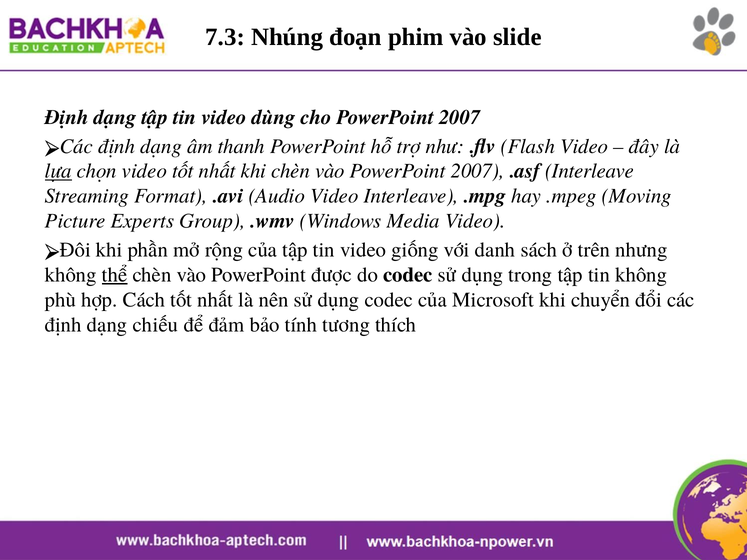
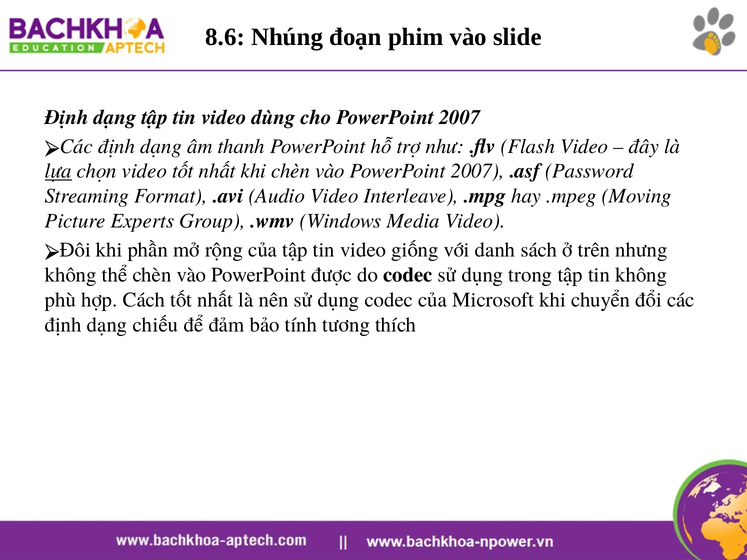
7.3: 7.3 -> 8.6 (225, 37)
.asf Interleave: Interleave -> Password (590, 171)
thể underline: present -> none (115, 275)
